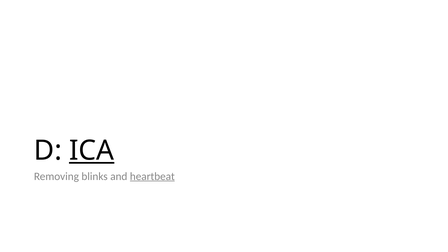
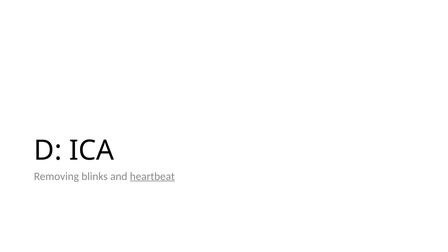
ICA underline: present -> none (92, 151)
